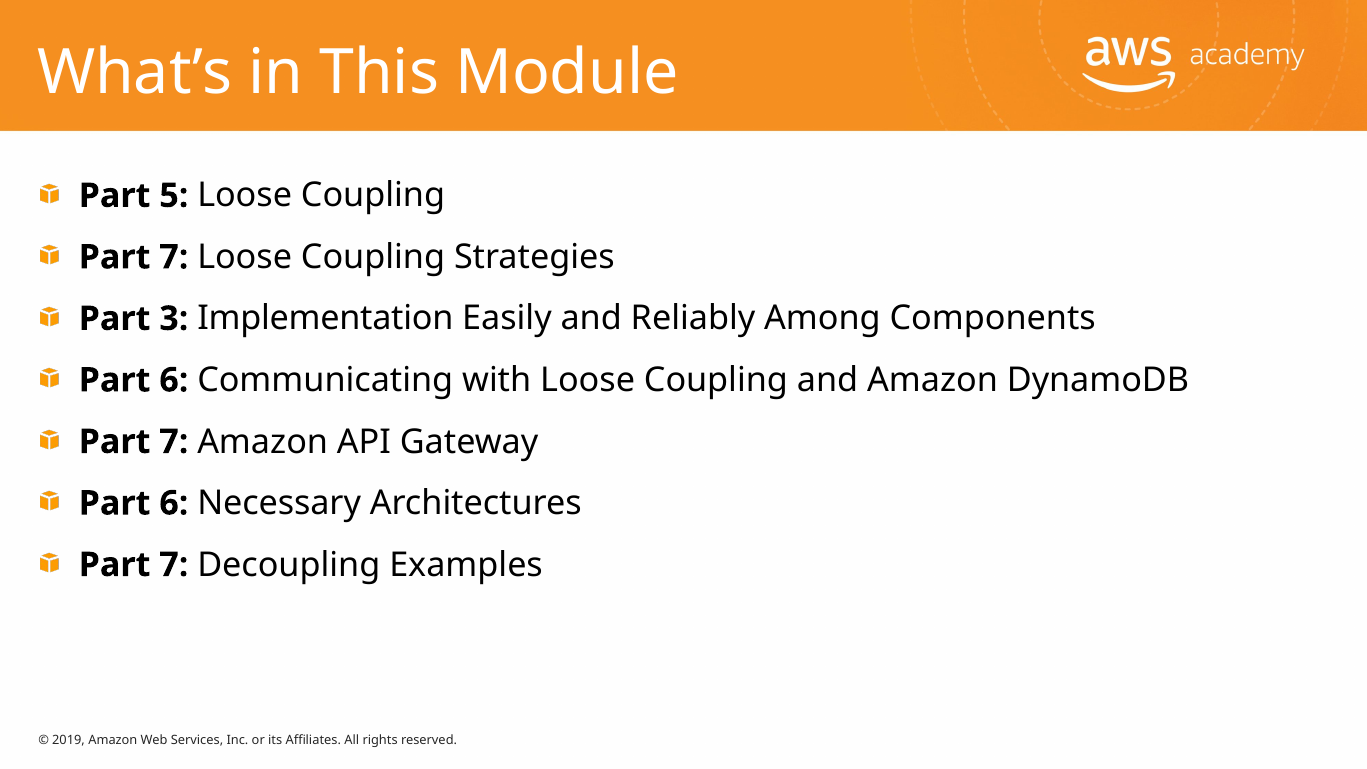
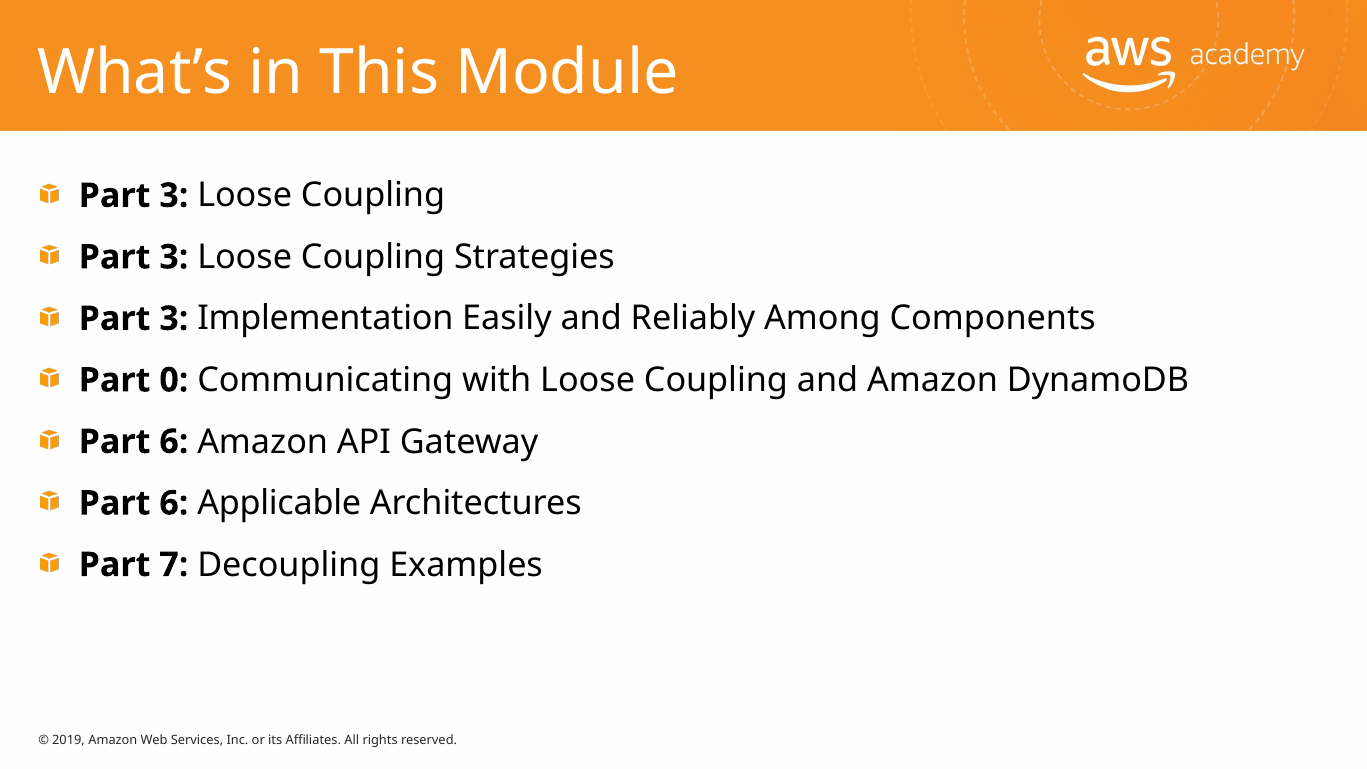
5: 5 -> 3 (174, 196)
7: 7 -> 3 (174, 257)
6: 6 -> 0 (174, 380)
7: 7 -> 6 (174, 442)
Necessary: Necessary -> Applicable (279, 503)
